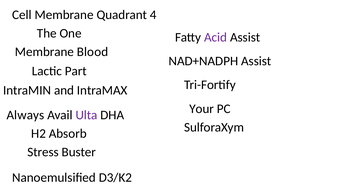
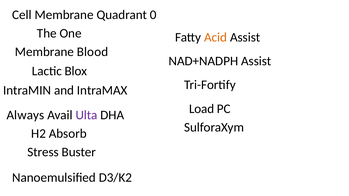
4: 4 -> 0 (153, 15)
Acid colour: purple -> orange (216, 37)
Part: Part -> Blox (76, 71)
Your: Your -> Load (202, 109)
